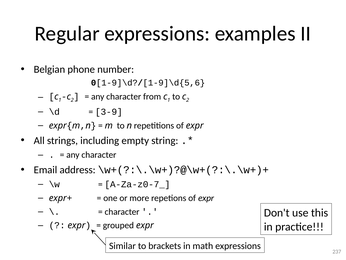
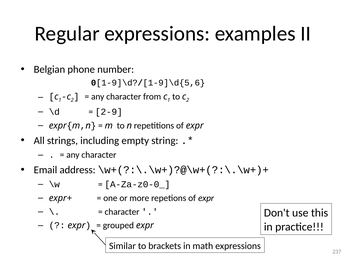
3-9: 3-9 -> 2-9 (109, 112)
A-Za-z0-7_: A-Za-z0-7_ -> A-Za-z0-0_ (137, 184)
